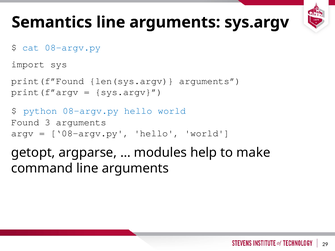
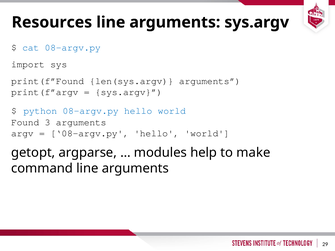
Semantics: Semantics -> Resources (52, 22)
